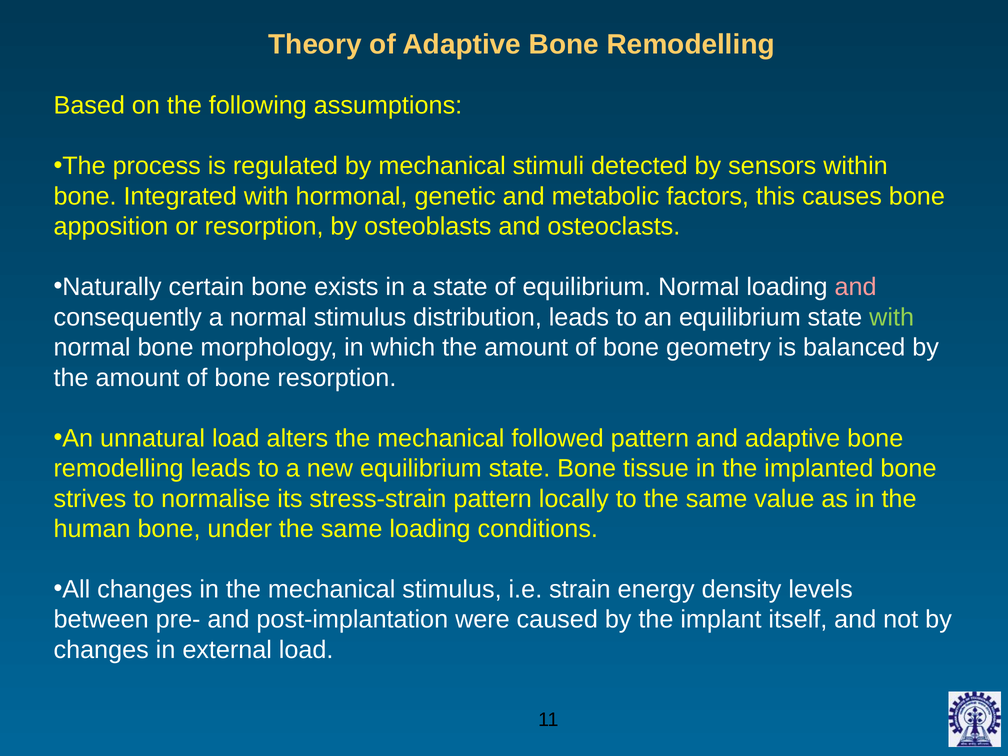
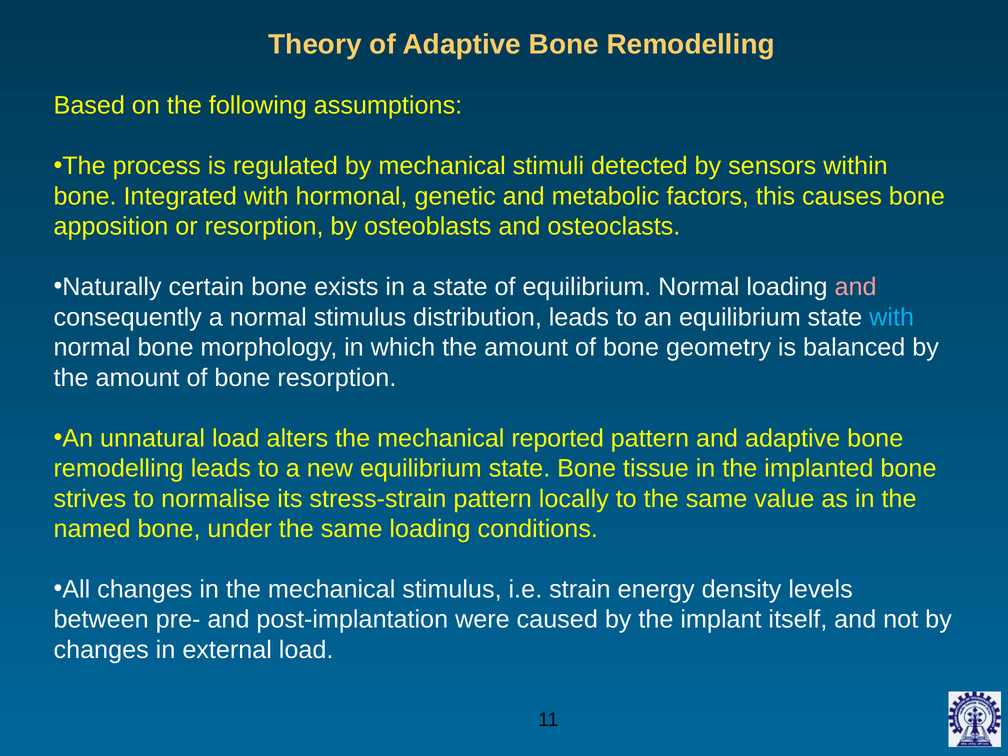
with colour: light green -> light blue (892, 317)
followed: followed -> reported (558, 438)
human: human -> named (92, 529)
